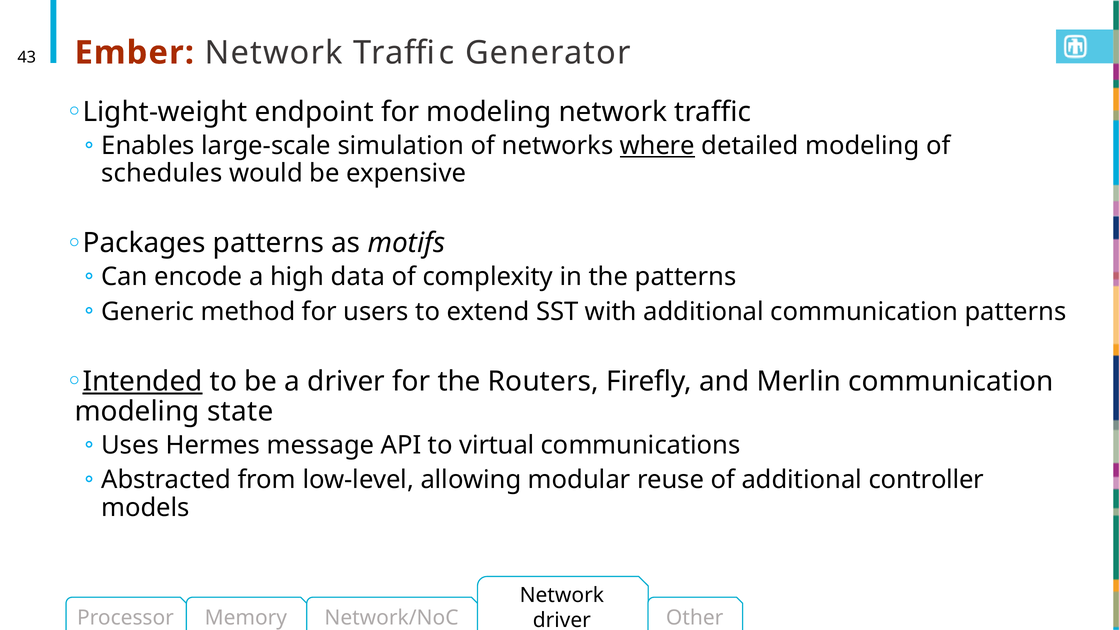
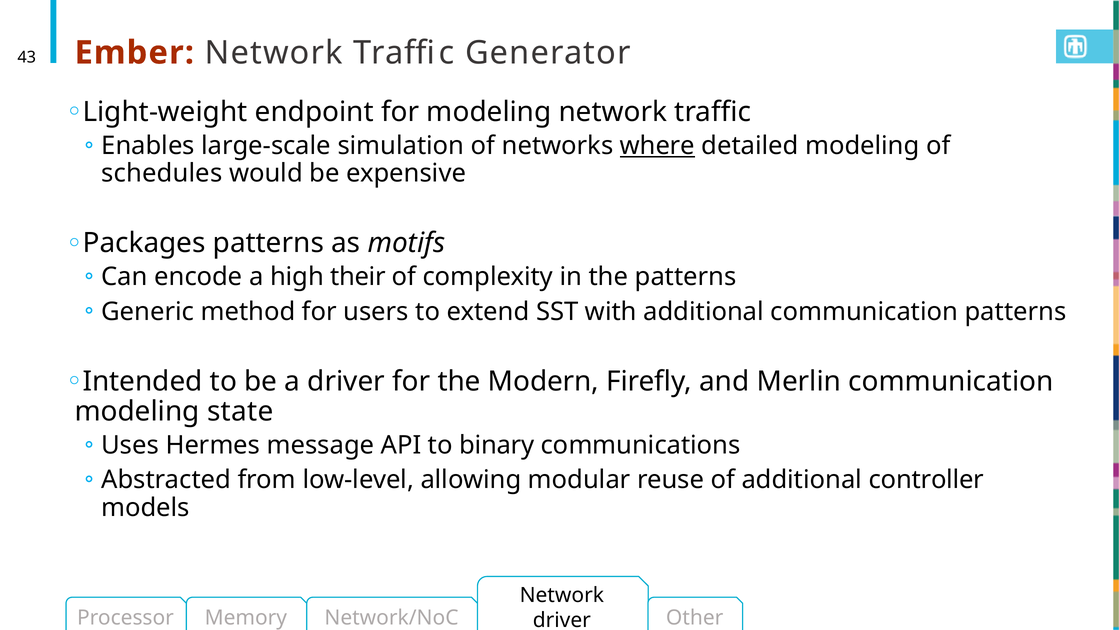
data: data -> their (358, 277)
Intended underline: present -> none (143, 381)
Routers: Routers -> Modern (543, 381)
virtual: virtual -> binary (497, 445)
